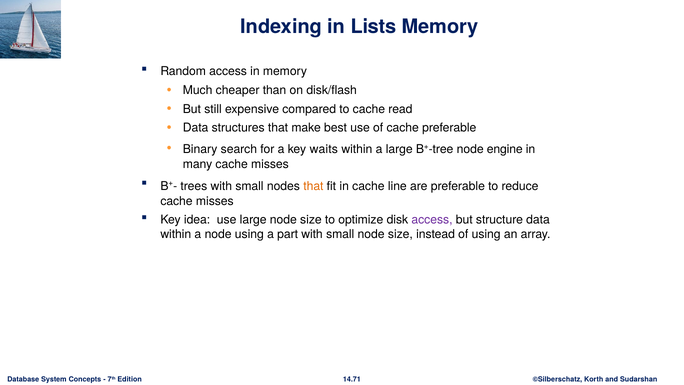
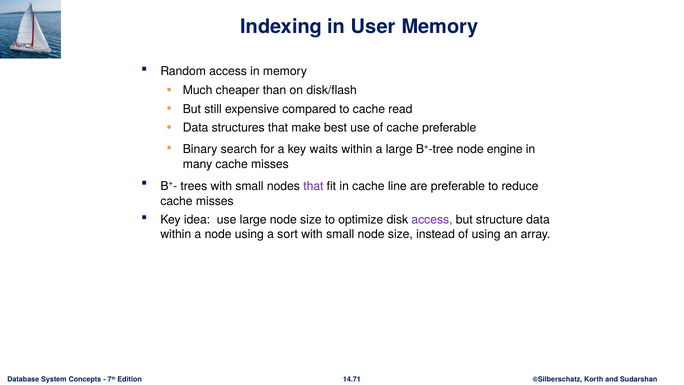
Lists: Lists -> User (373, 27)
that colour: orange -> purple (313, 186)
part: part -> sort (288, 234)
